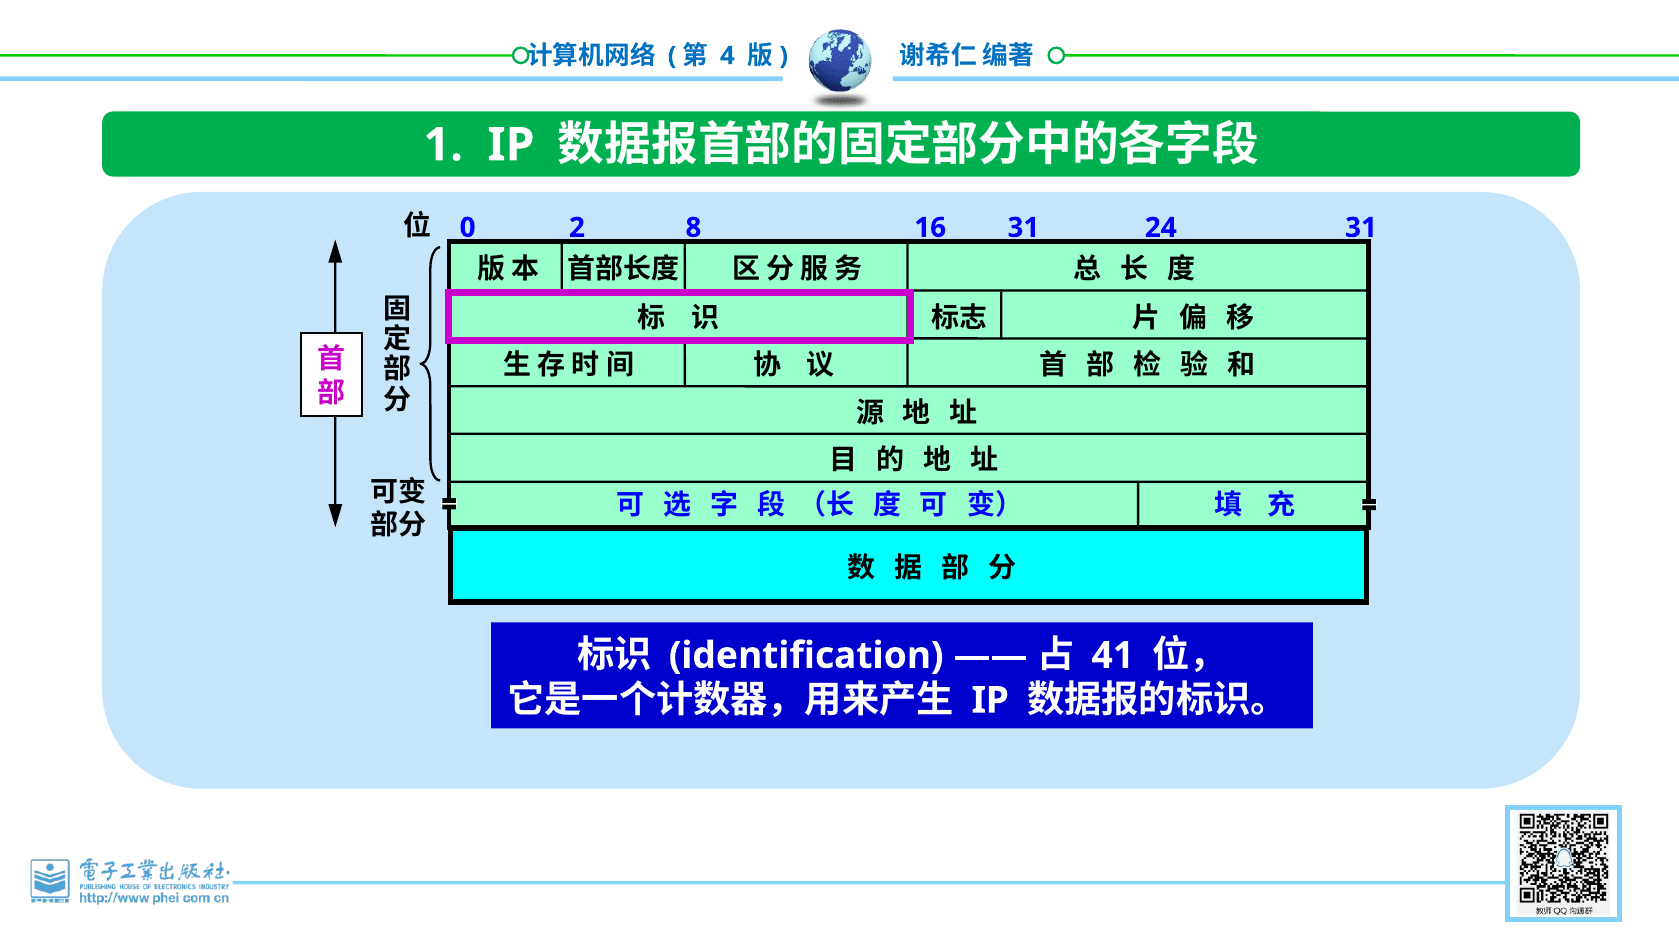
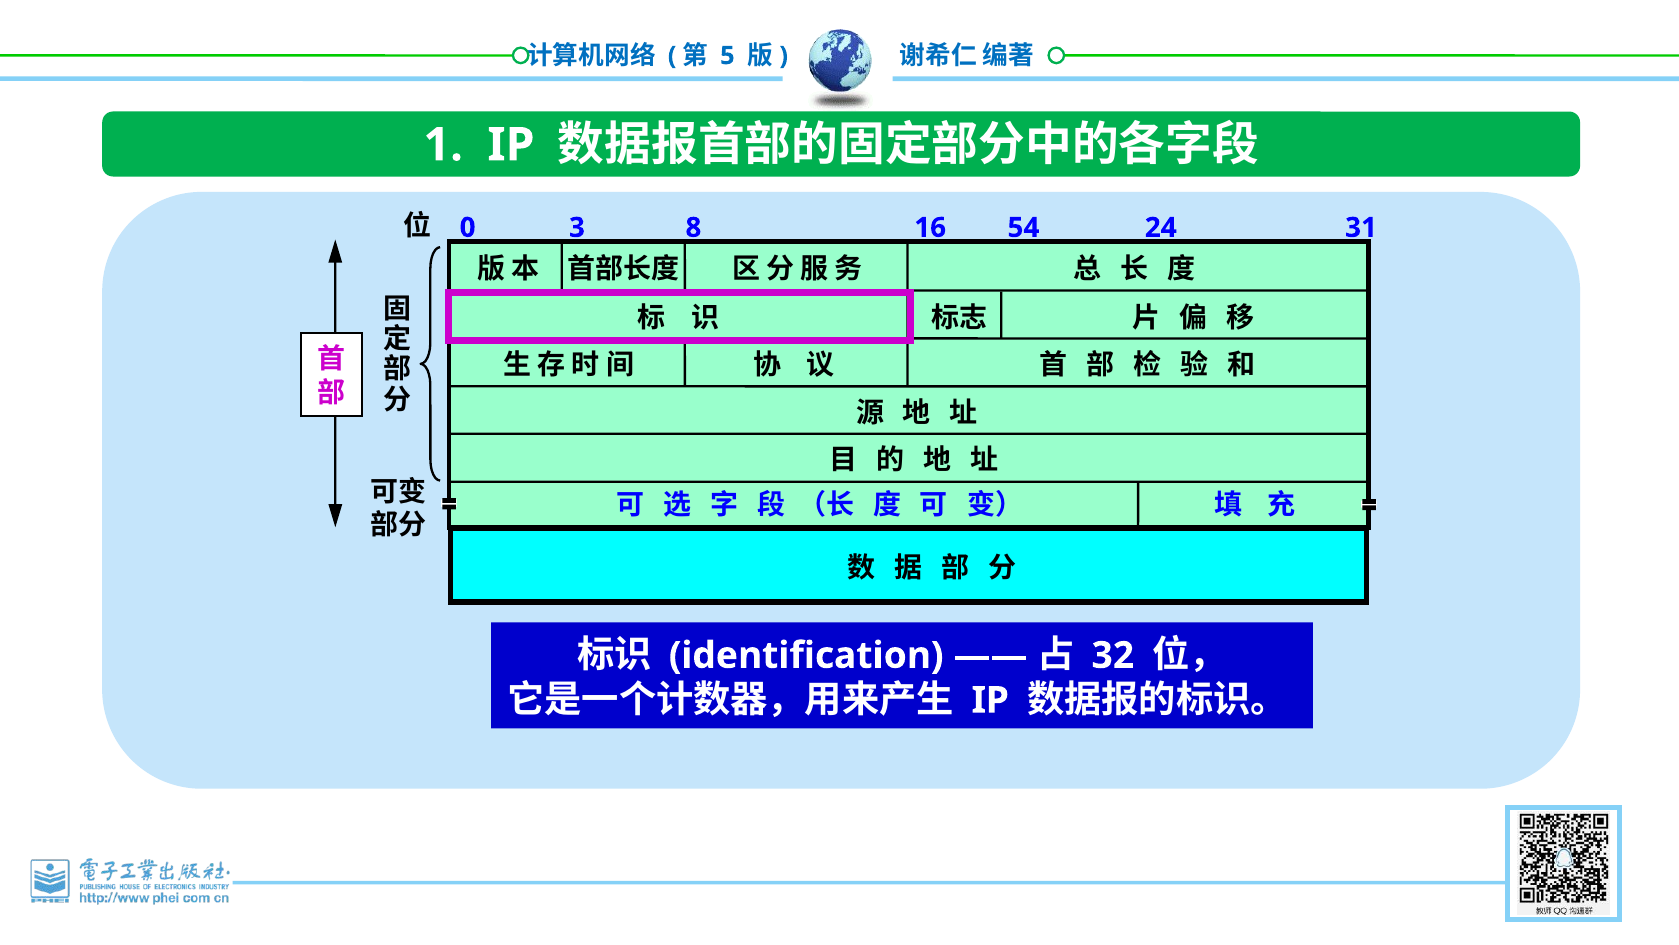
4: 4 -> 5 (727, 56)
2: 2 -> 3 (577, 228)
16 31: 31 -> 54 (1023, 228)
41: 41 -> 32 (1113, 655)
